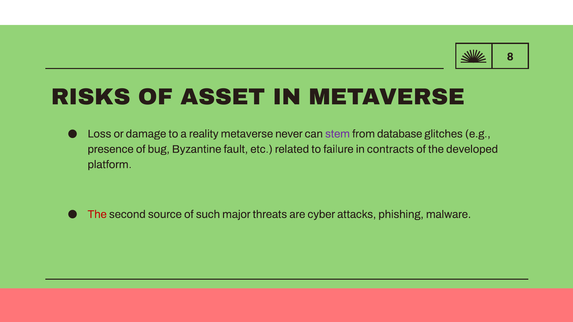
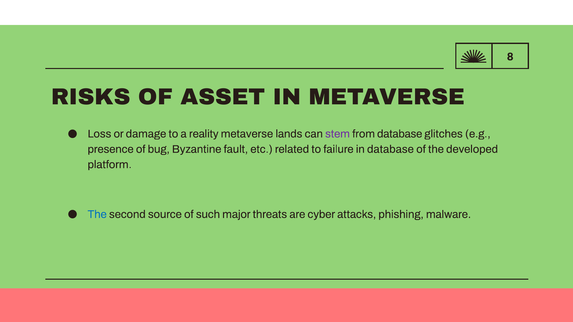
never: never -> lands (289, 134)
in contracts: contracts -> database (390, 149)
The colour: red -> blue (97, 214)
